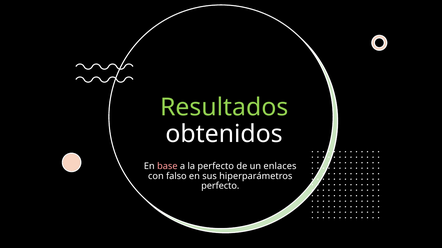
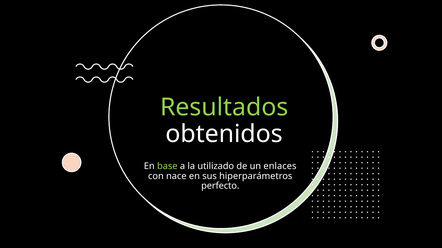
base colour: pink -> light green (167, 166)
la perfecto: perfecto -> utilizado (216, 166)
falso: falso -> nace (176, 176)
